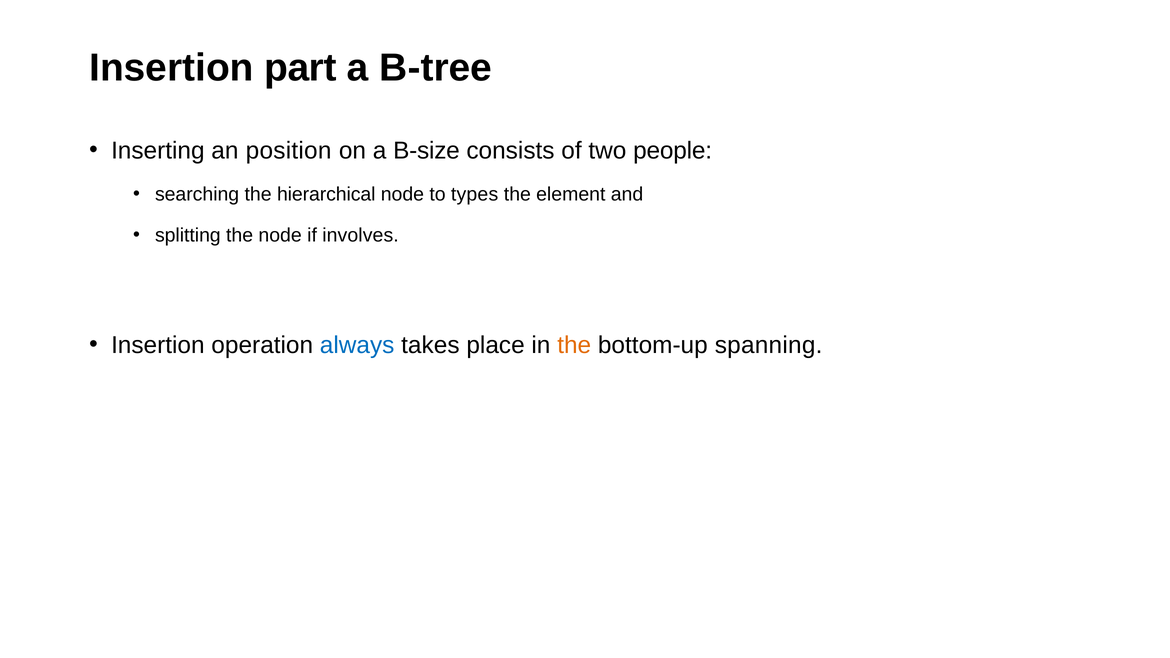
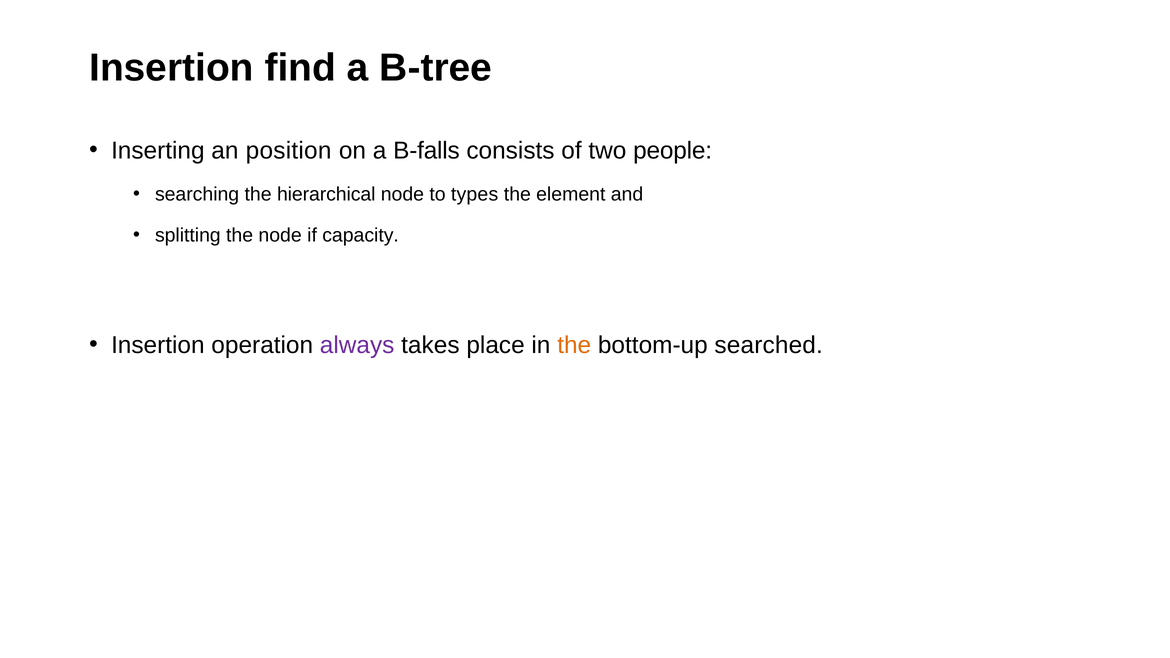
part: part -> find (300, 68)
B-size: B-size -> B-falls (426, 151)
involves: involves -> capacity (361, 236)
always colour: blue -> purple (357, 345)
spanning: spanning -> searched (769, 345)
